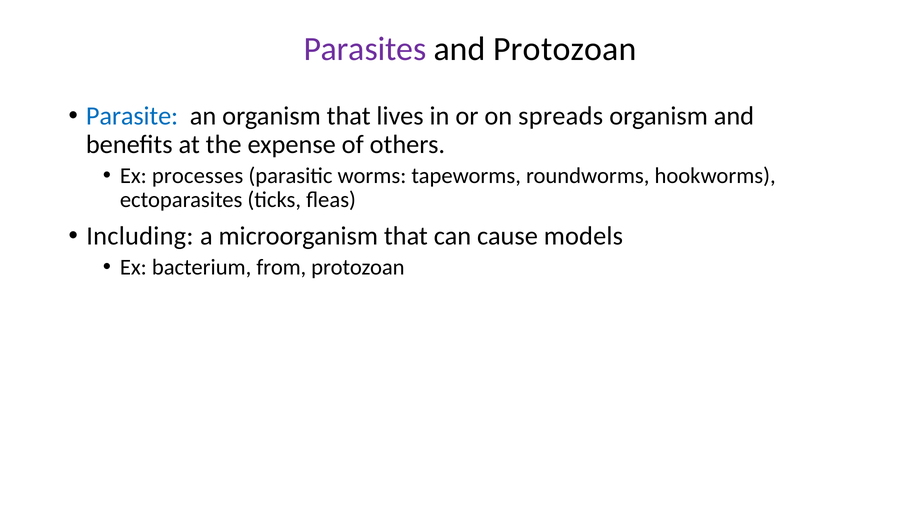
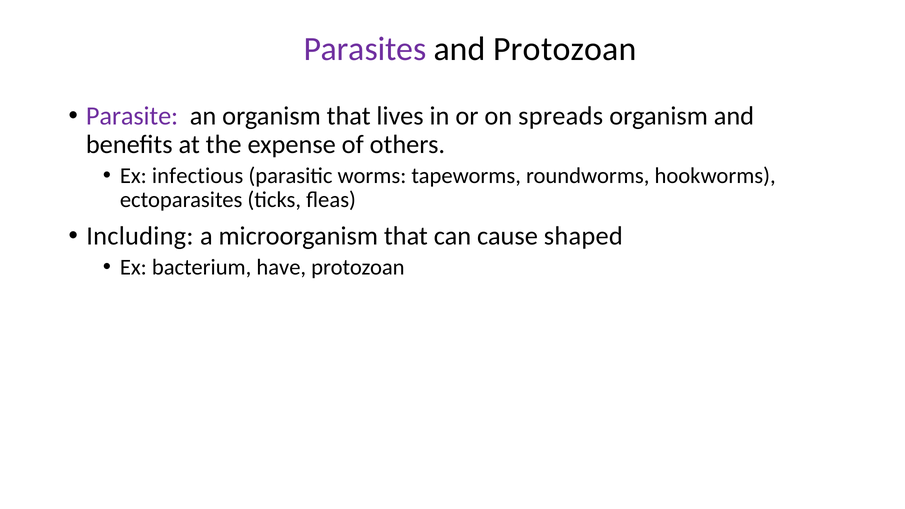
Parasite colour: blue -> purple (132, 116)
processes: processes -> infectious (198, 176)
models: models -> shaped (583, 236)
from: from -> have (281, 267)
